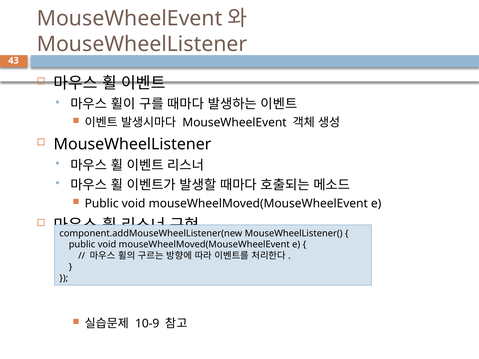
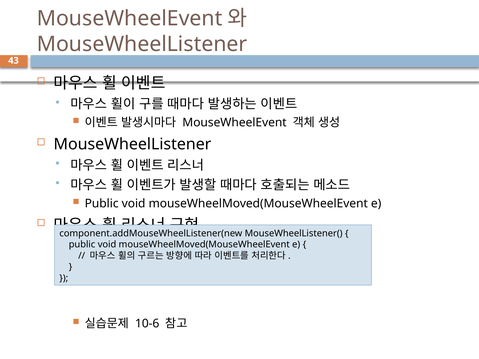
10-9: 10-9 -> 10-6 (147, 324)
